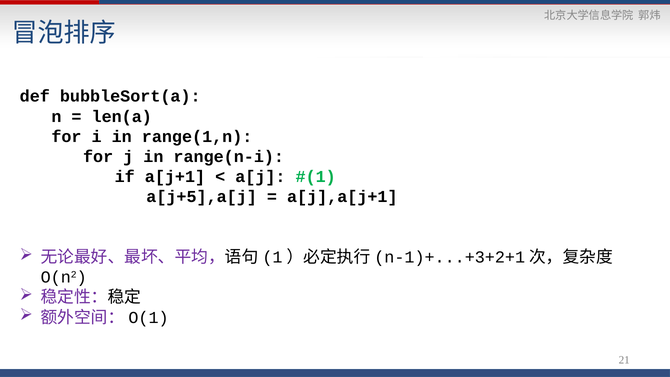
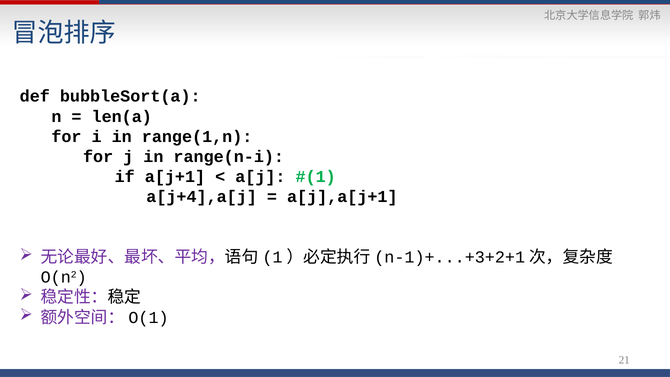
a[j+5],a[j: a[j+5],a[j -> a[j+4],a[j (202, 197)
